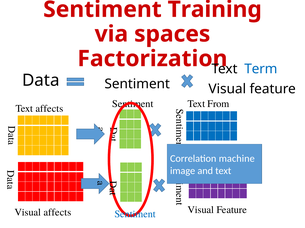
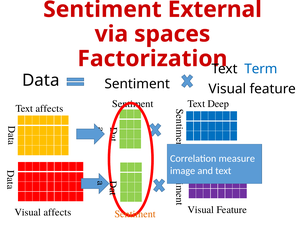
Training: Training -> External (215, 9)
From: From -> Deep (218, 104)
machine: machine -> measure (237, 159)
Sentiment colour: blue -> orange (135, 215)
